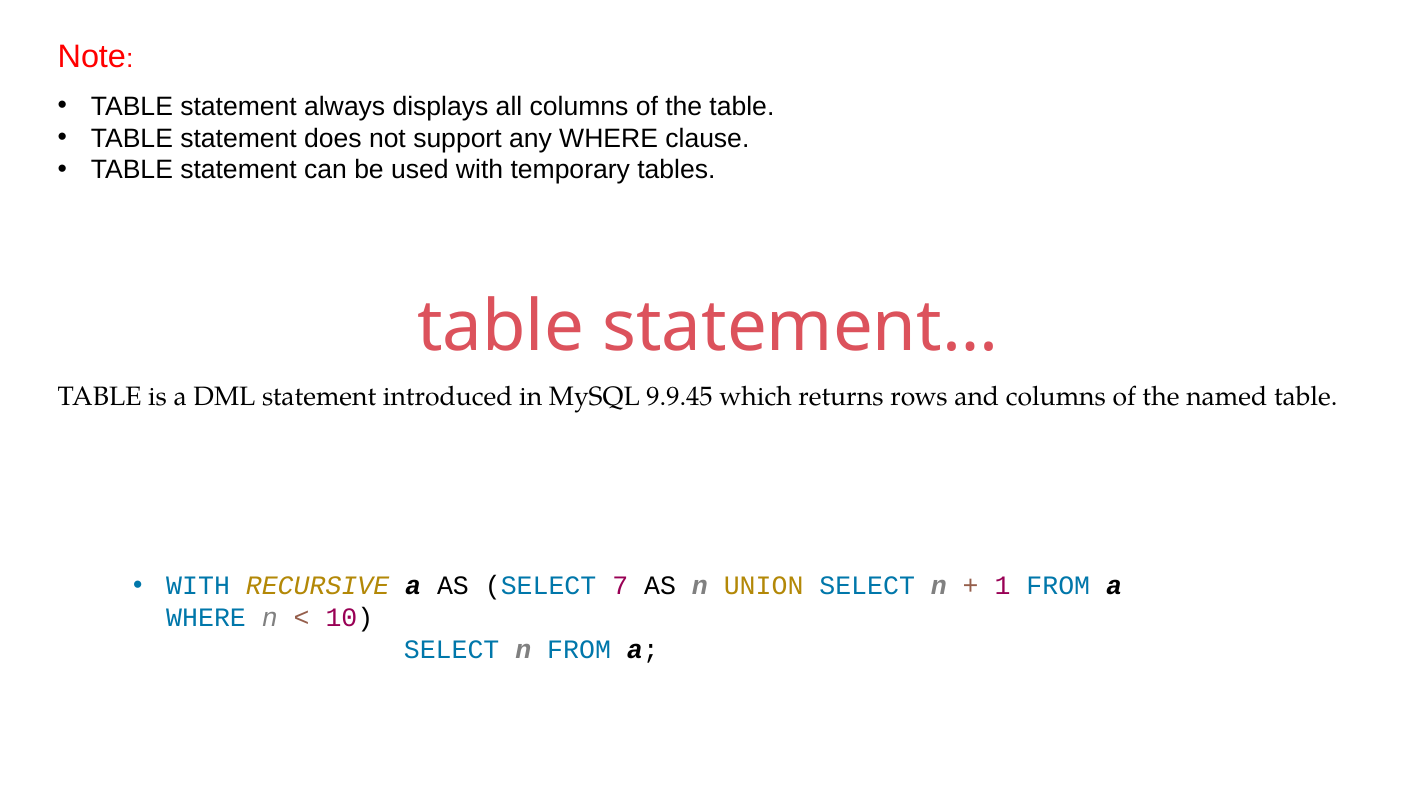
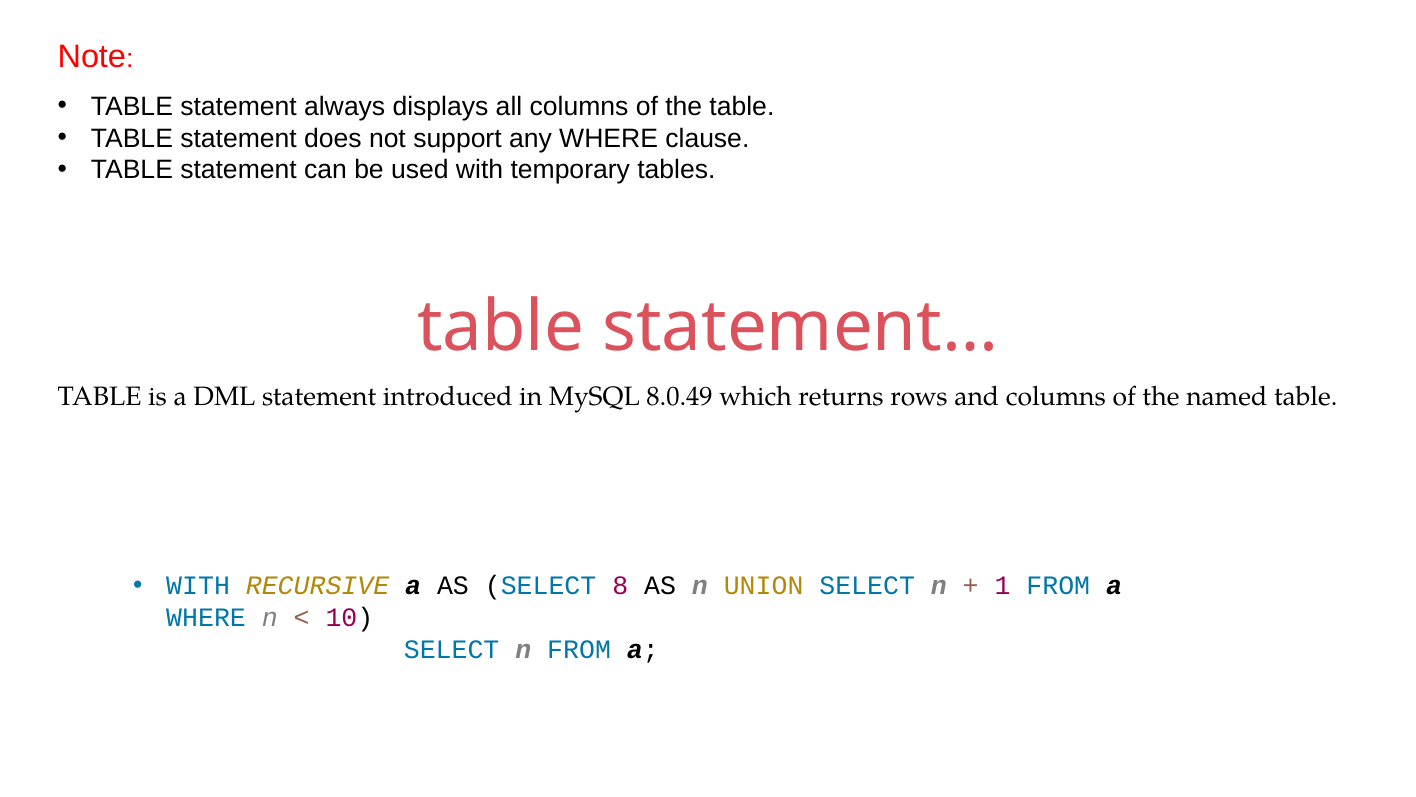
9.9.45: 9.9.45 -> 8.0.49 (680, 396)
7: 7 -> 8 (620, 586)
